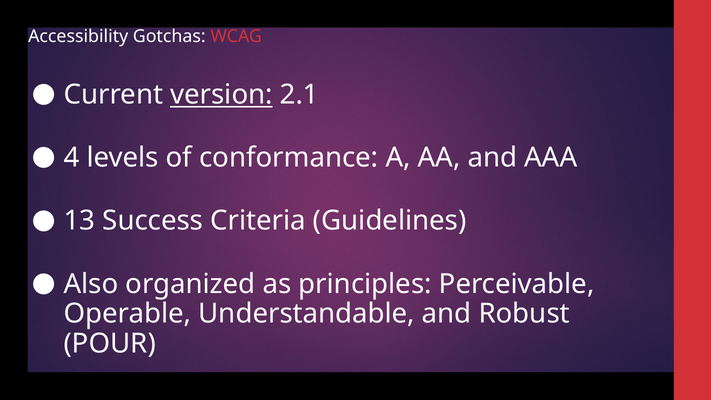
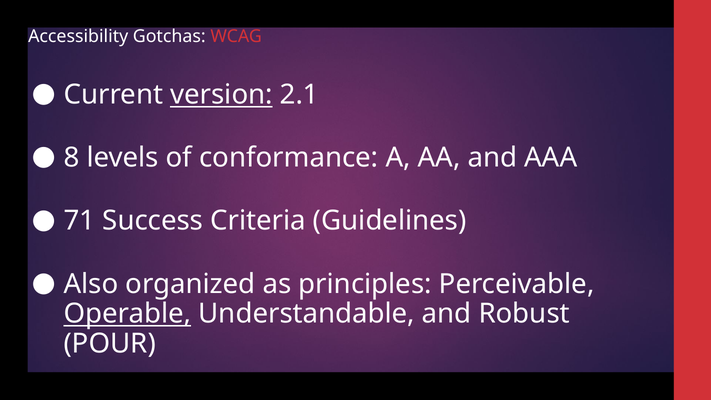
4: 4 -> 8 (72, 158)
13: 13 -> 71 (79, 221)
Operable underline: none -> present (127, 314)
